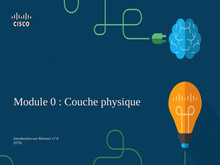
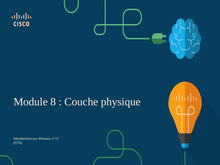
0: 0 -> 8 (53, 102)
